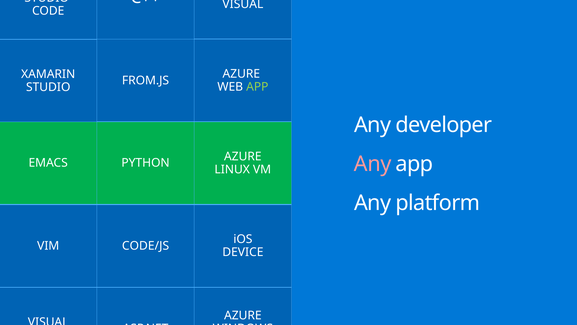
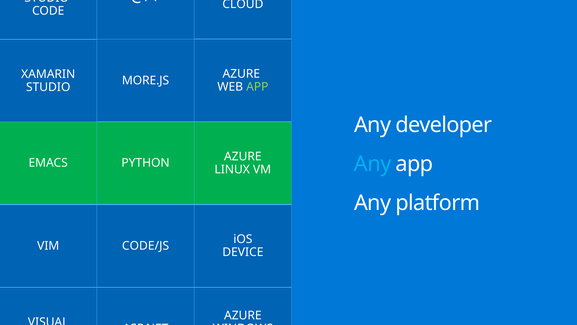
VISUAL: VISUAL -> CLOUD (243, 4)
FROM.JS: FROM.JS -> MORE.JS (146, 80)
Any colour: pink -> light blue (373, 164)
